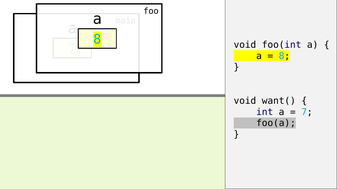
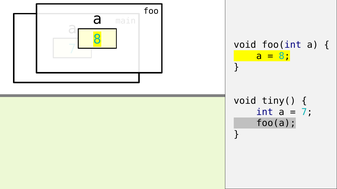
want(: want( -> tiny( (279, 101)
